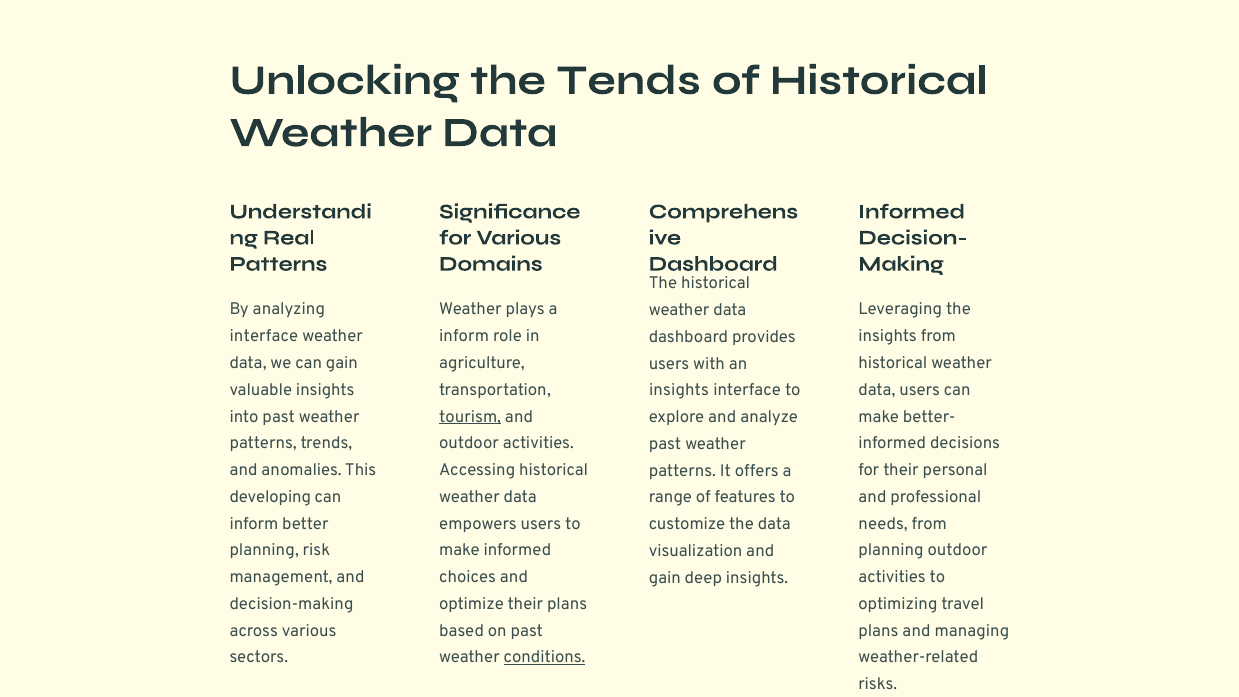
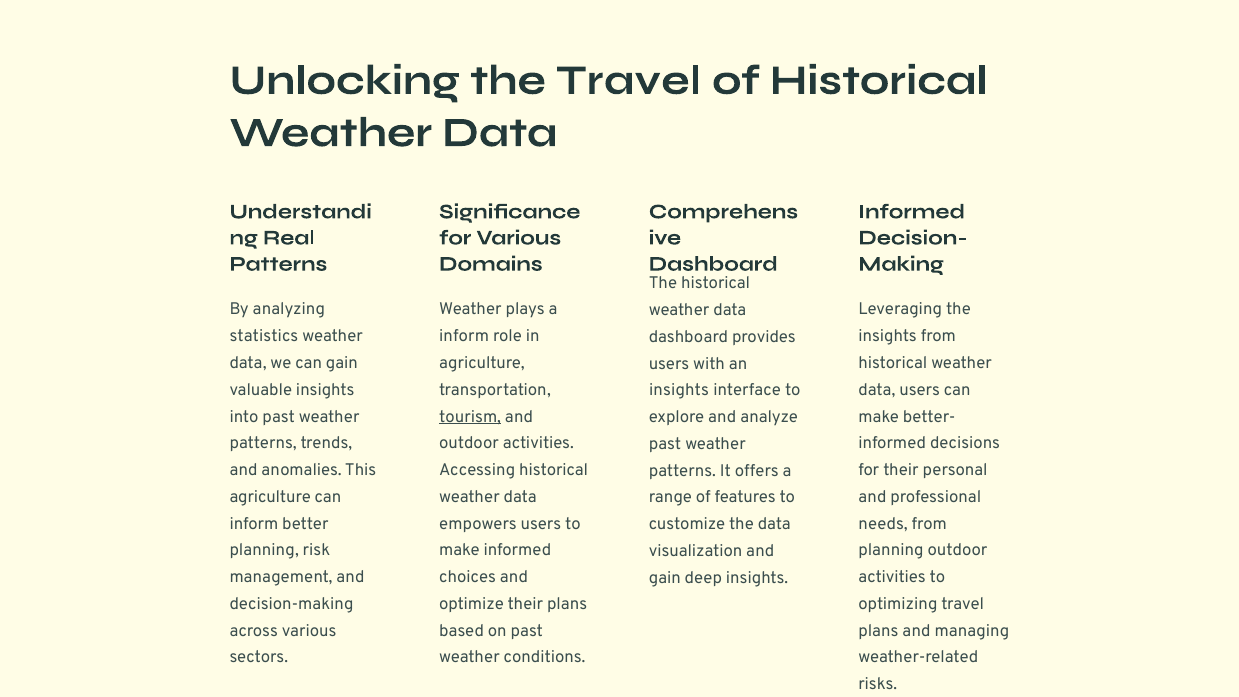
the Tends: Tends -> Travel (629, 80)
interface: interface -> statistics (264, 336)
developing: developing -> agriculture (270, 497)
conditions underline: present -> none (545, 657)
